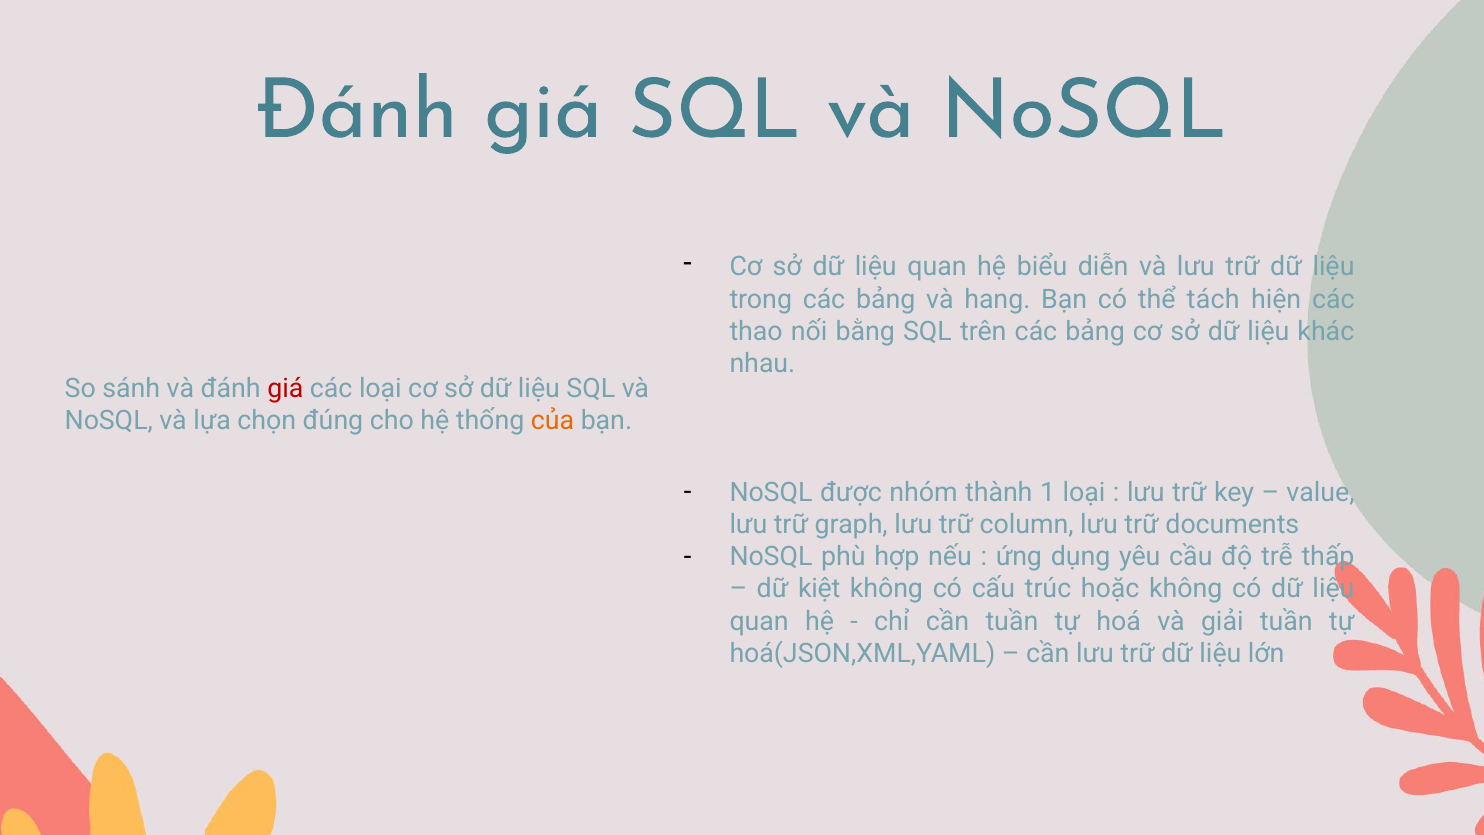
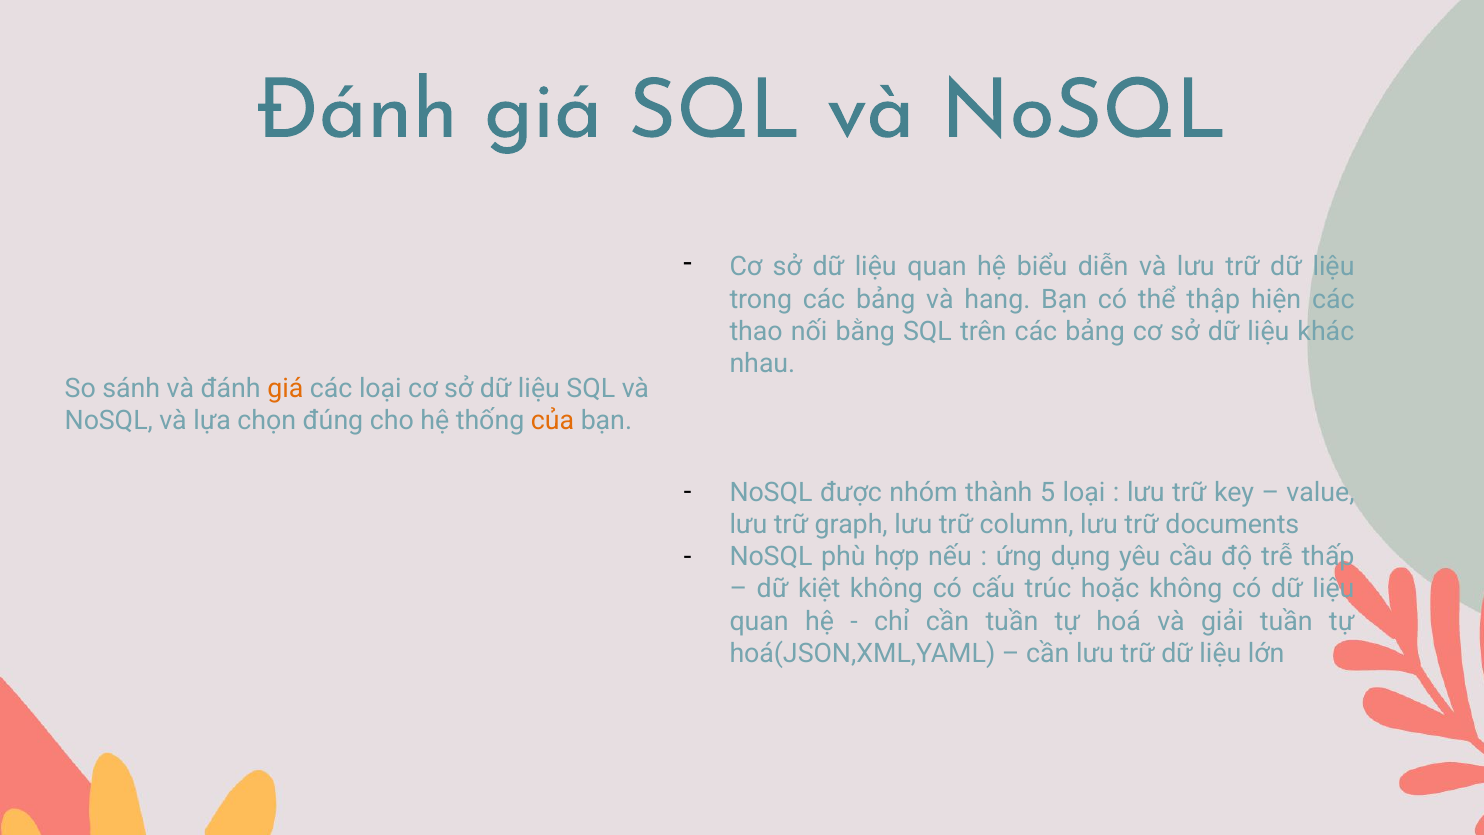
tách: tách -> thập (1213, 299)
giá colour: red -> orange (285, 389)
1: 1 -> 5 (1048, 492)
